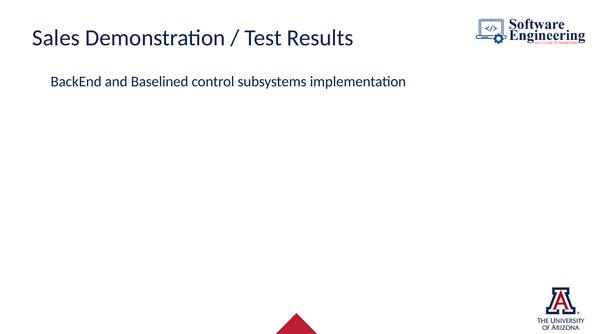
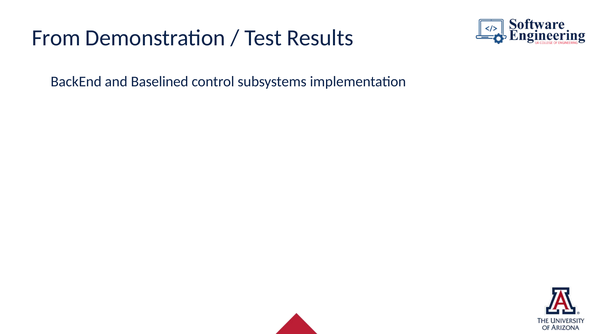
Sales: Sales -> From (56, 38)
